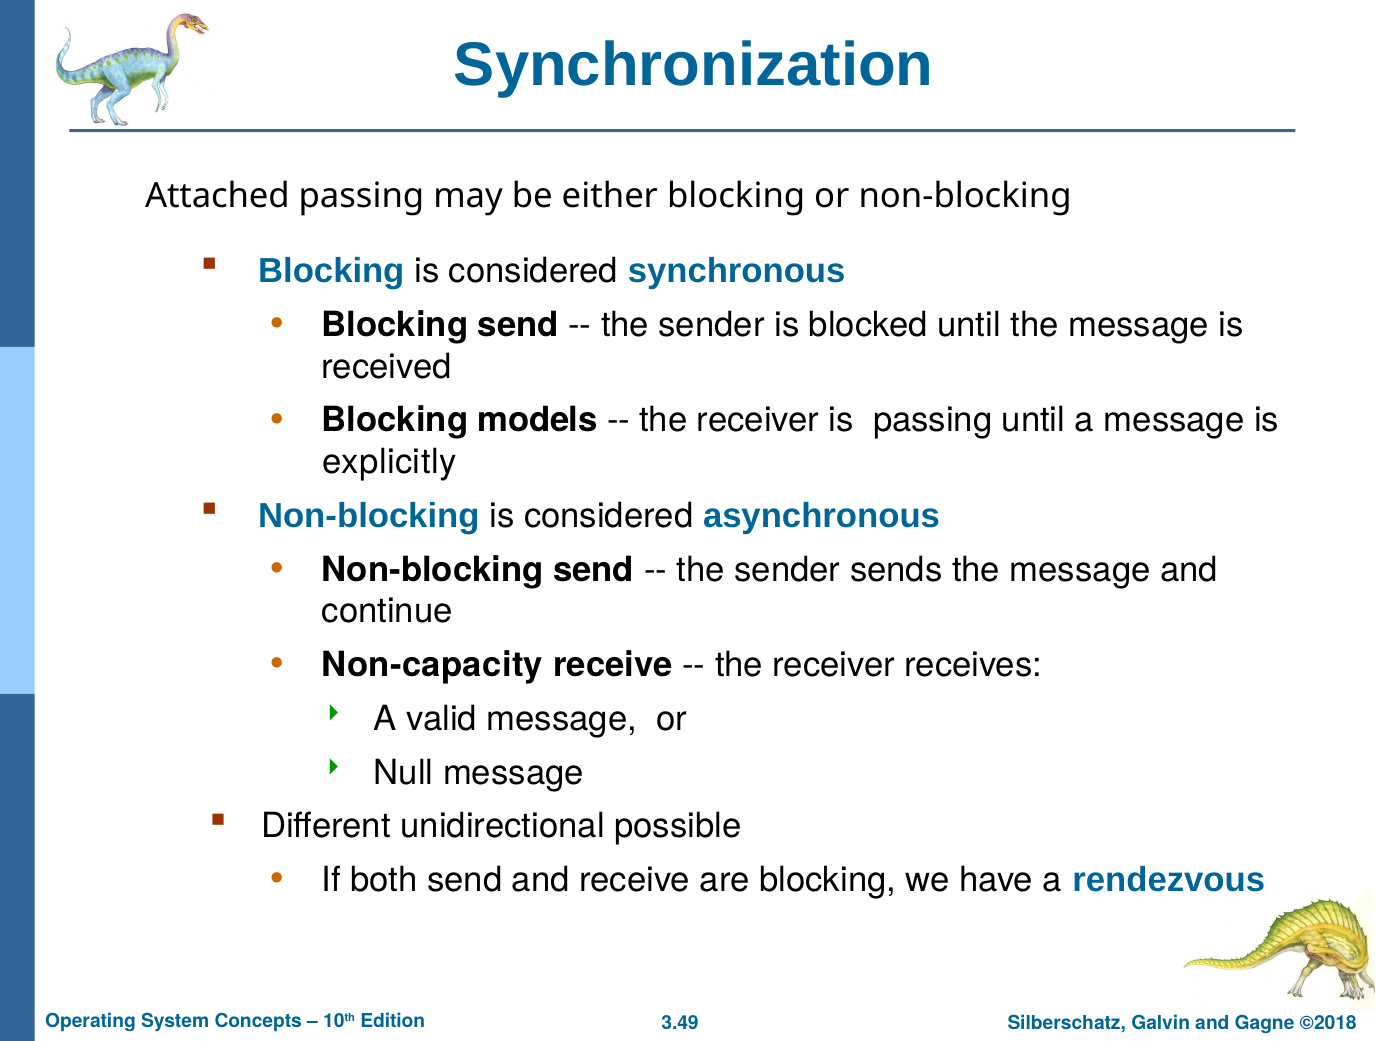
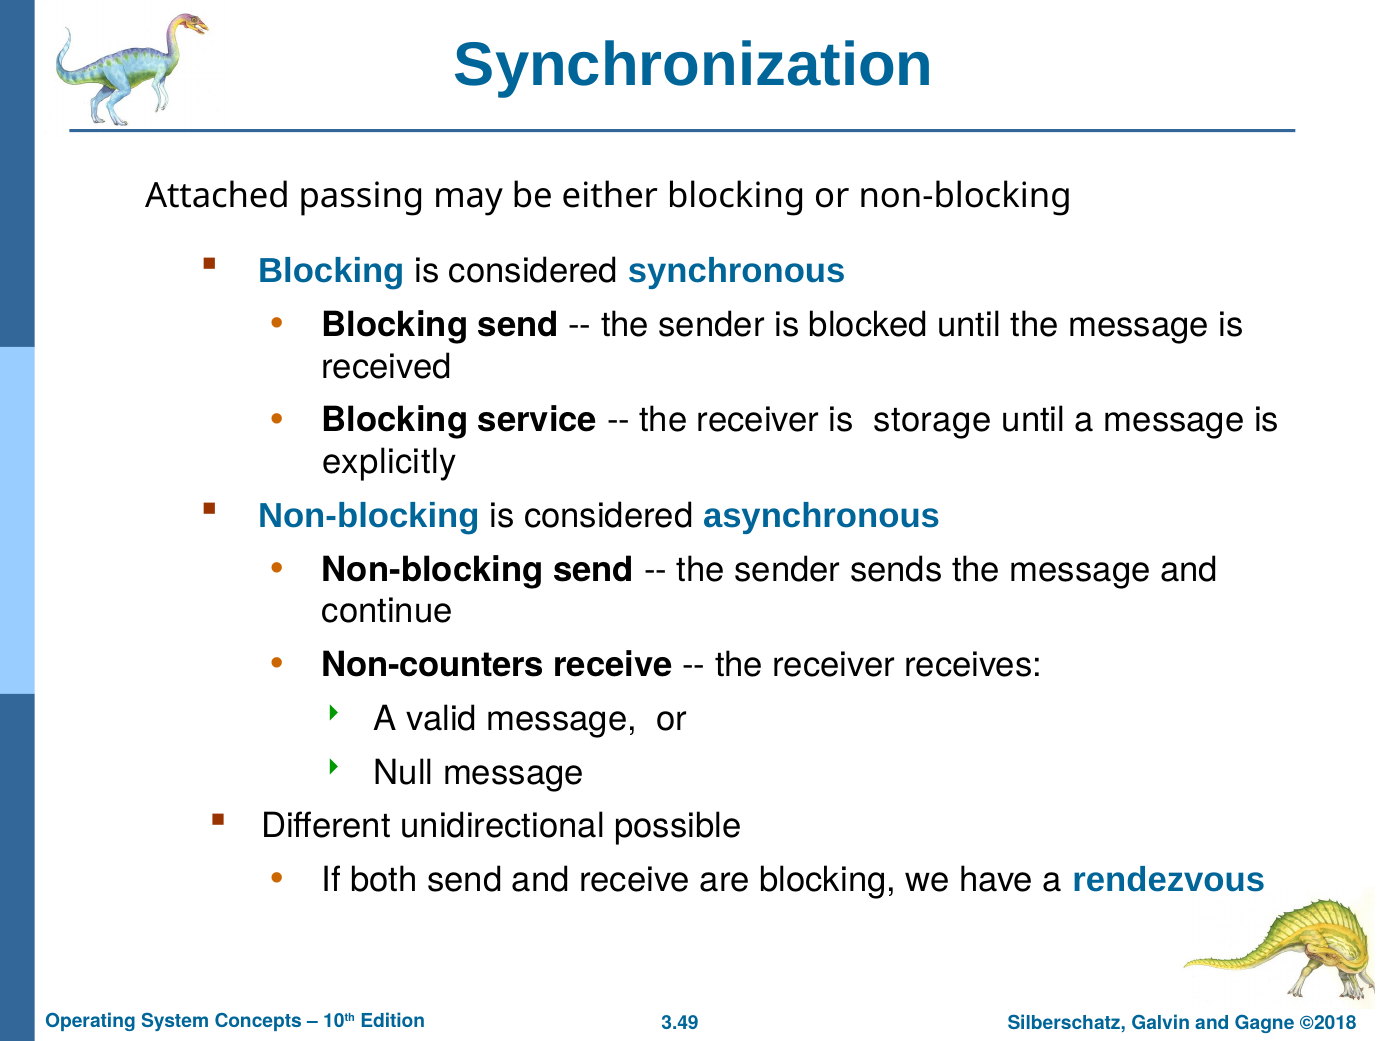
models: models -> service (538, 420)
is passing: passing -> storage (933, 420)
Non-capacity: Non-capacity -> Non-counters (433, 665)
